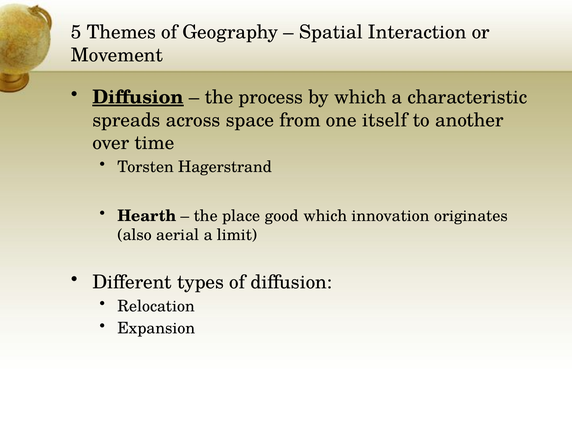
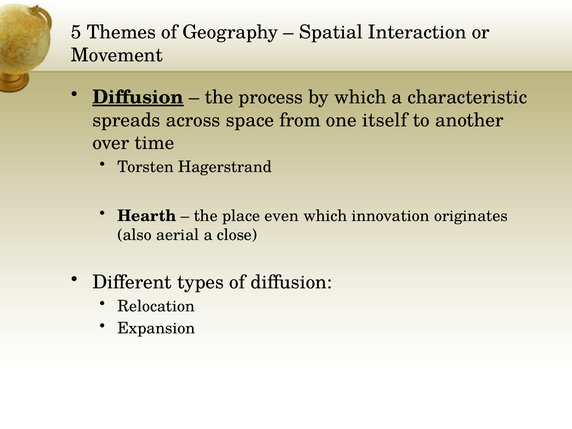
good: good -> even (282, 216)
limit: limit -> close (237, 235)
